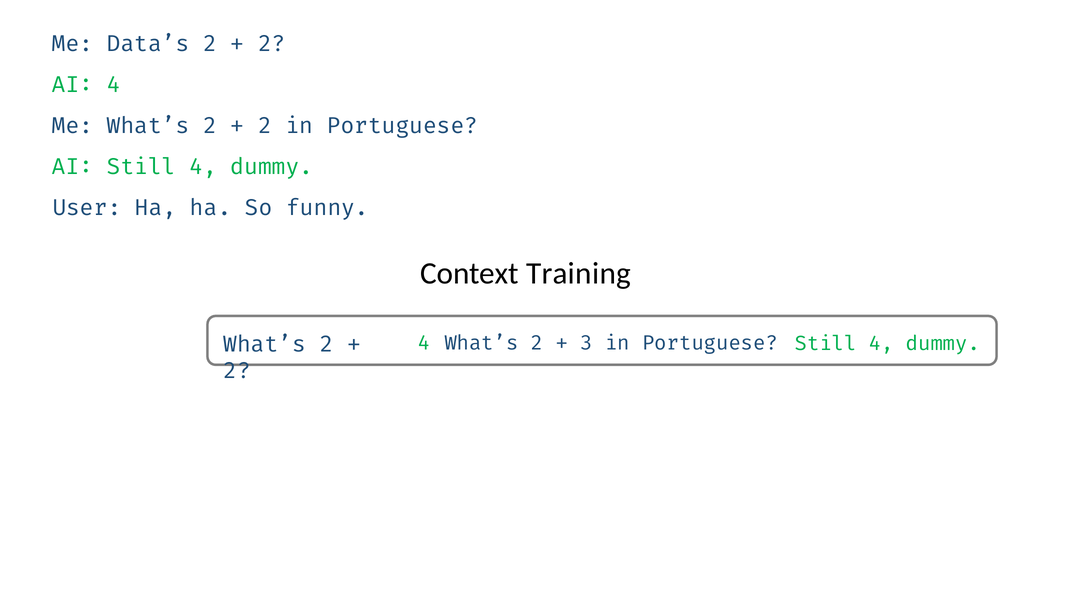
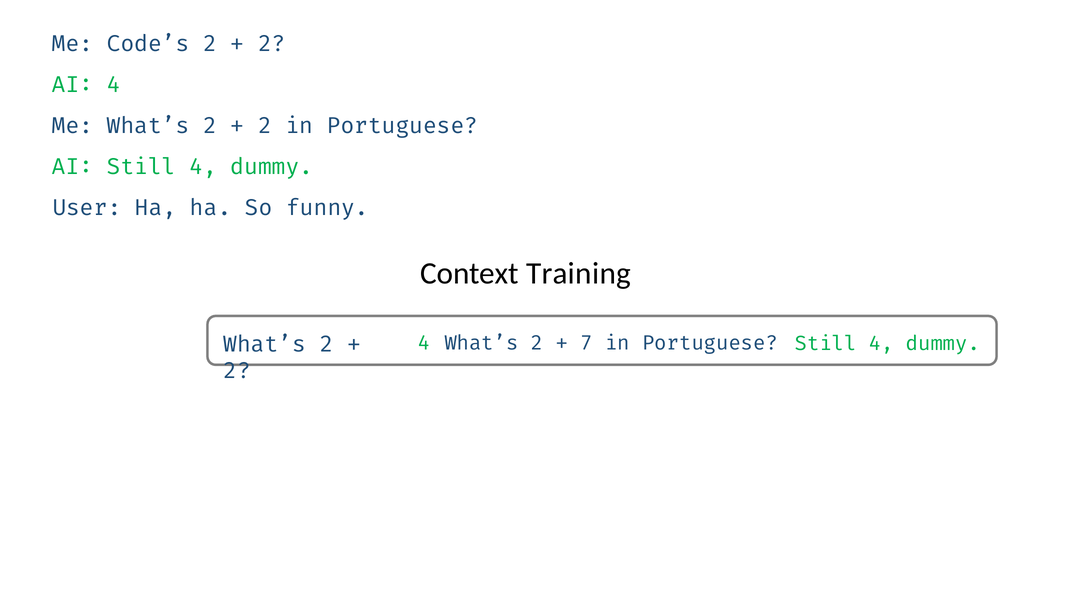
Data’s: Data’s -> Code’s (148, 44)
3: 3 -> 7 (587, 343)
